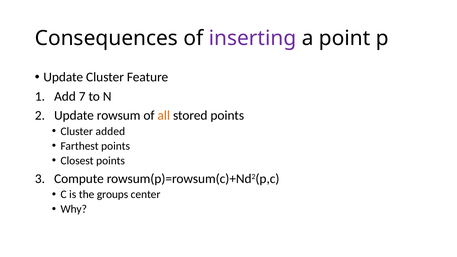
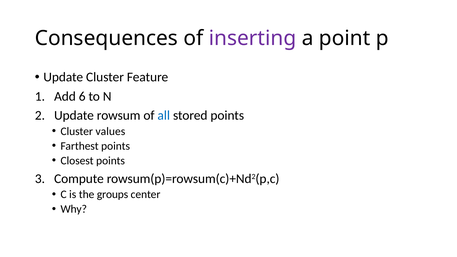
7: 7 -> 6 (82, 96)
all colour: orange -> blue (164, 116)
added: added -> values (110, 131)
